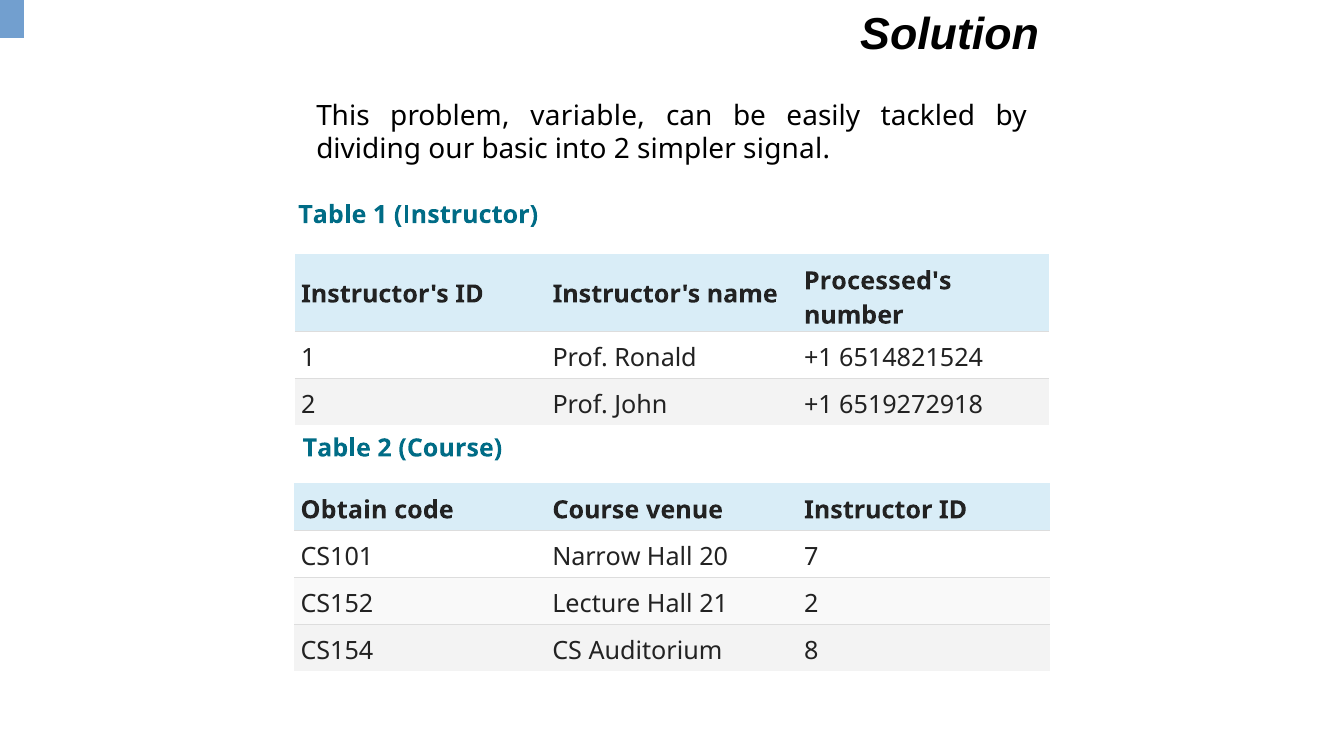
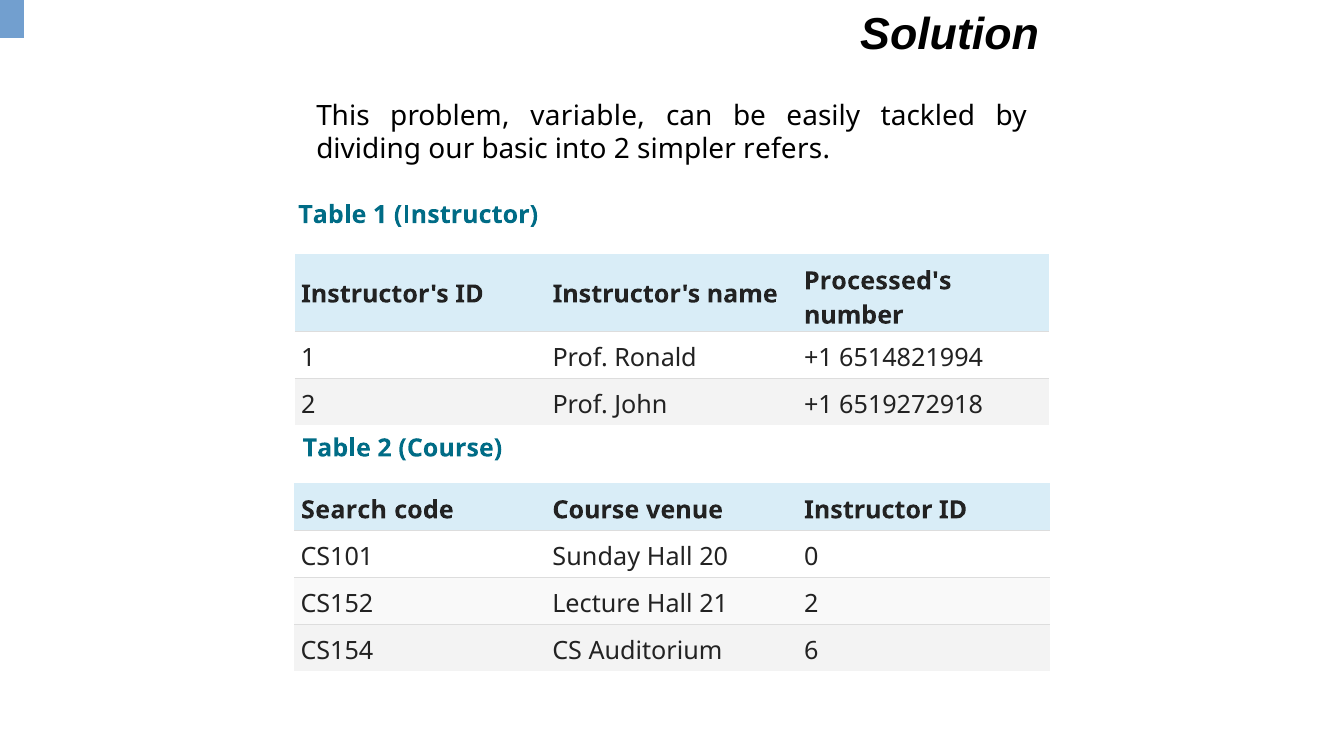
signal: signal -> refers (787, 150)
6514821524: 6514821524 -> 6514821994 (911, 358)
Obtain: Obtain -> Search (344, 510)
Narrow: Narrow -> Sunday (596, 557)
7: 7 -> 0 (811, 557)
8: 8 -> 6 (811, 651)
